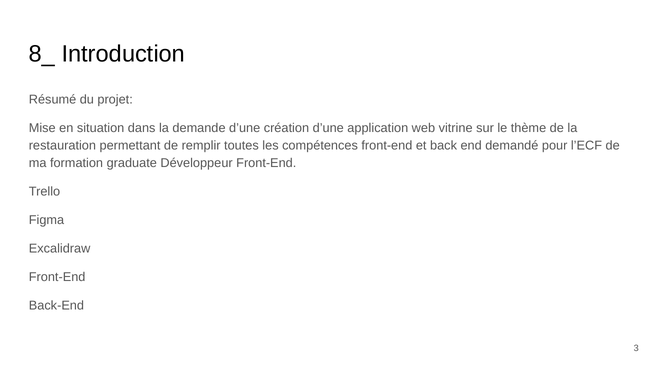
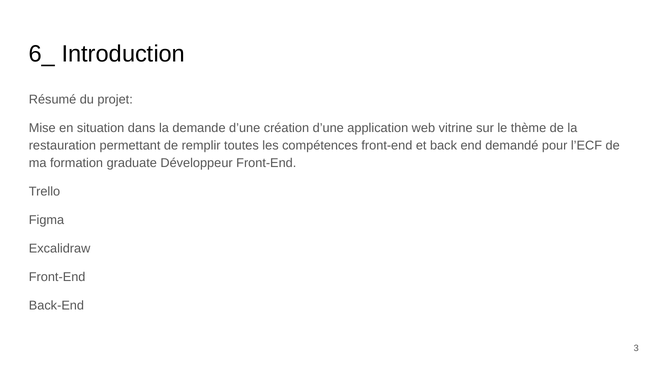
8_: 8_ -> 6_ (42, 54)
